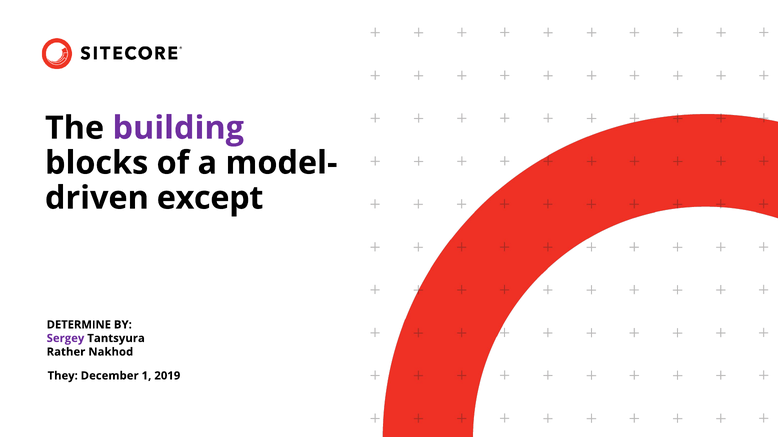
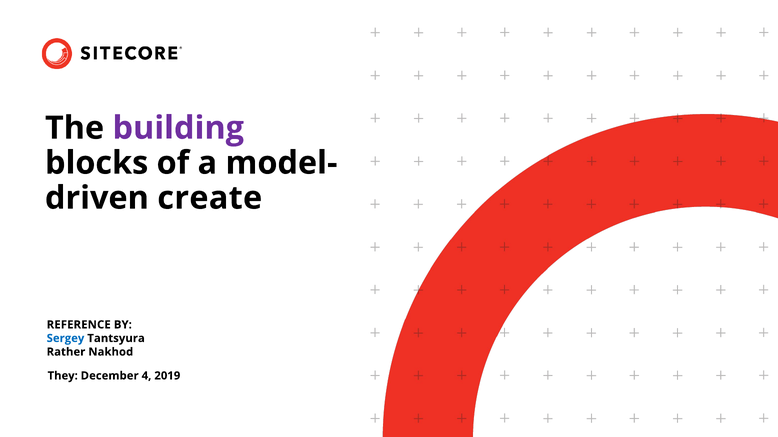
except: except -> create (210, 198)
DETERMINE: DETERMINE -> REFERENCE (79, 325)
Sergey colour: purple -> blue (65, 339)
1: 1 -> 4 (146, 376)
